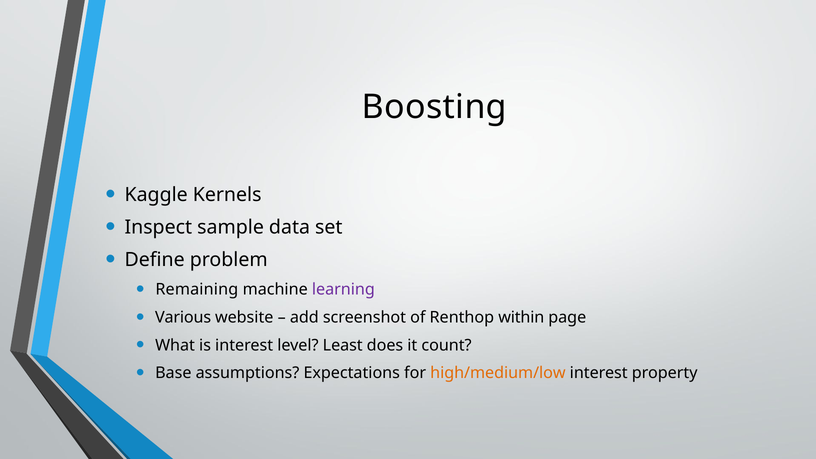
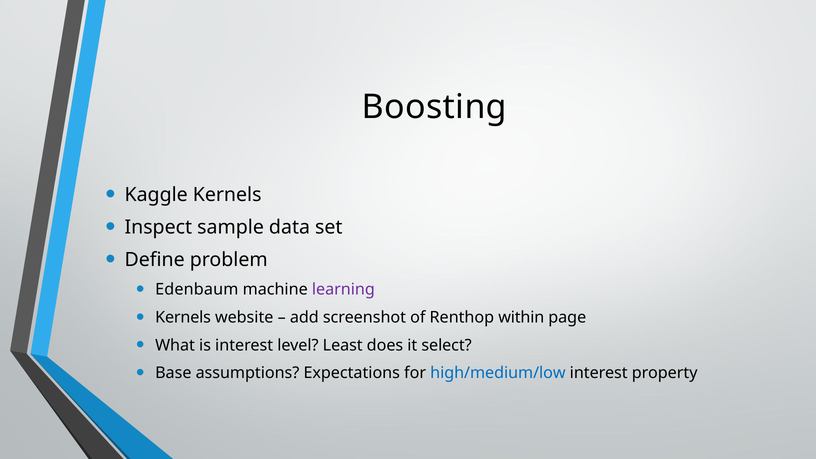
Remaining: Remaining -> Edenbaum (197, 290)
Various: Various -> Kernels (183, 317)
count: count -> select (447, 345)
high/medium/low colour: orange -> blue (498, 373)
